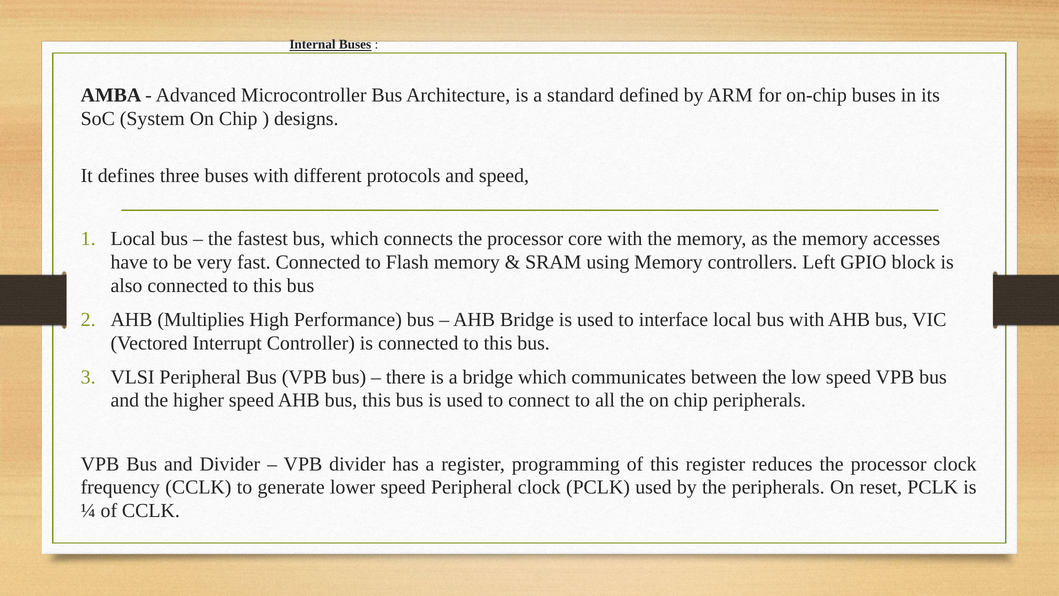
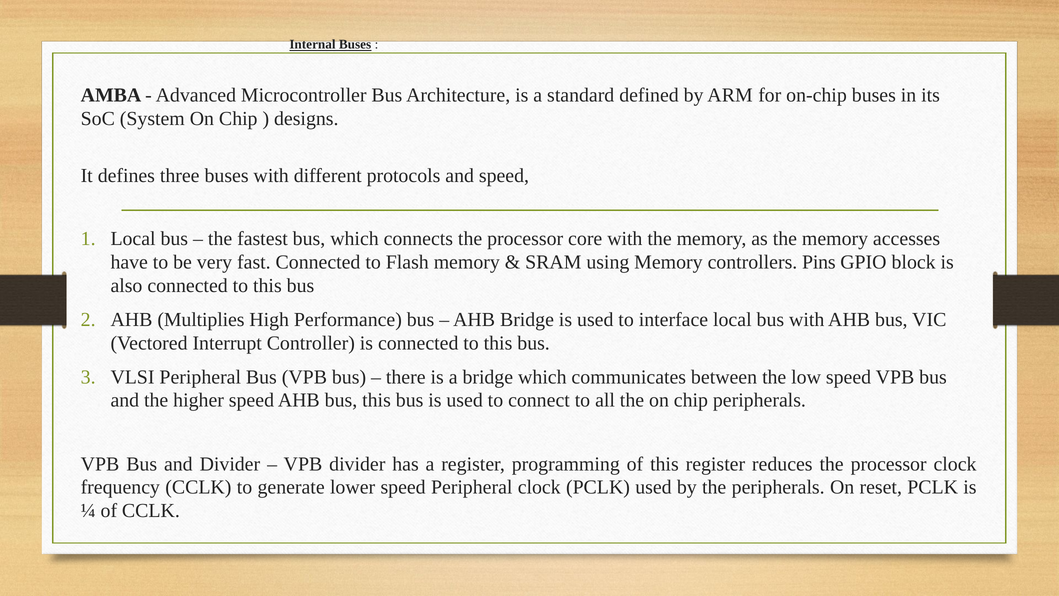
Left: Left -> Pins (819, 262)
